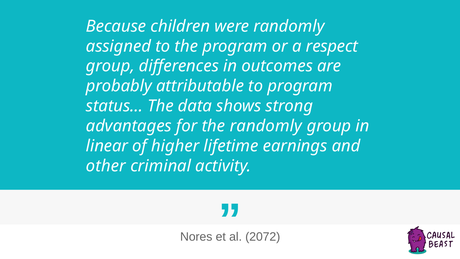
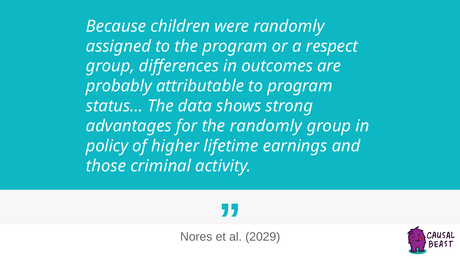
linear: linear -> policy (107, 146)
other: other -> those (106, 166)
2072: 2072 -> 2029 (263, 237)
